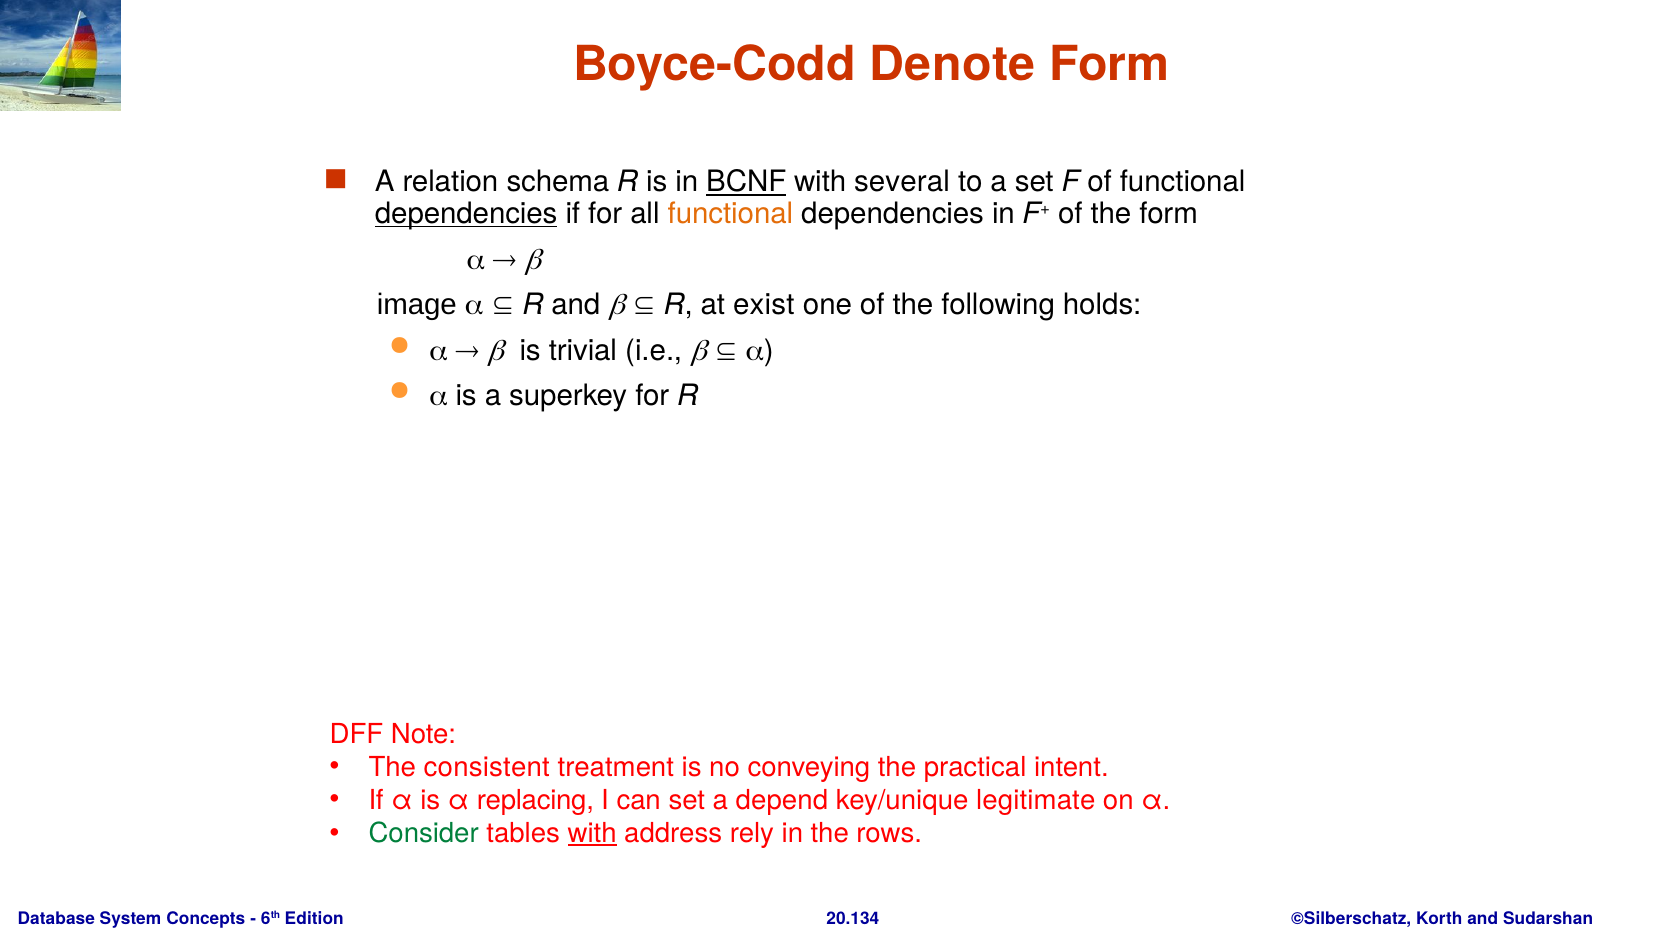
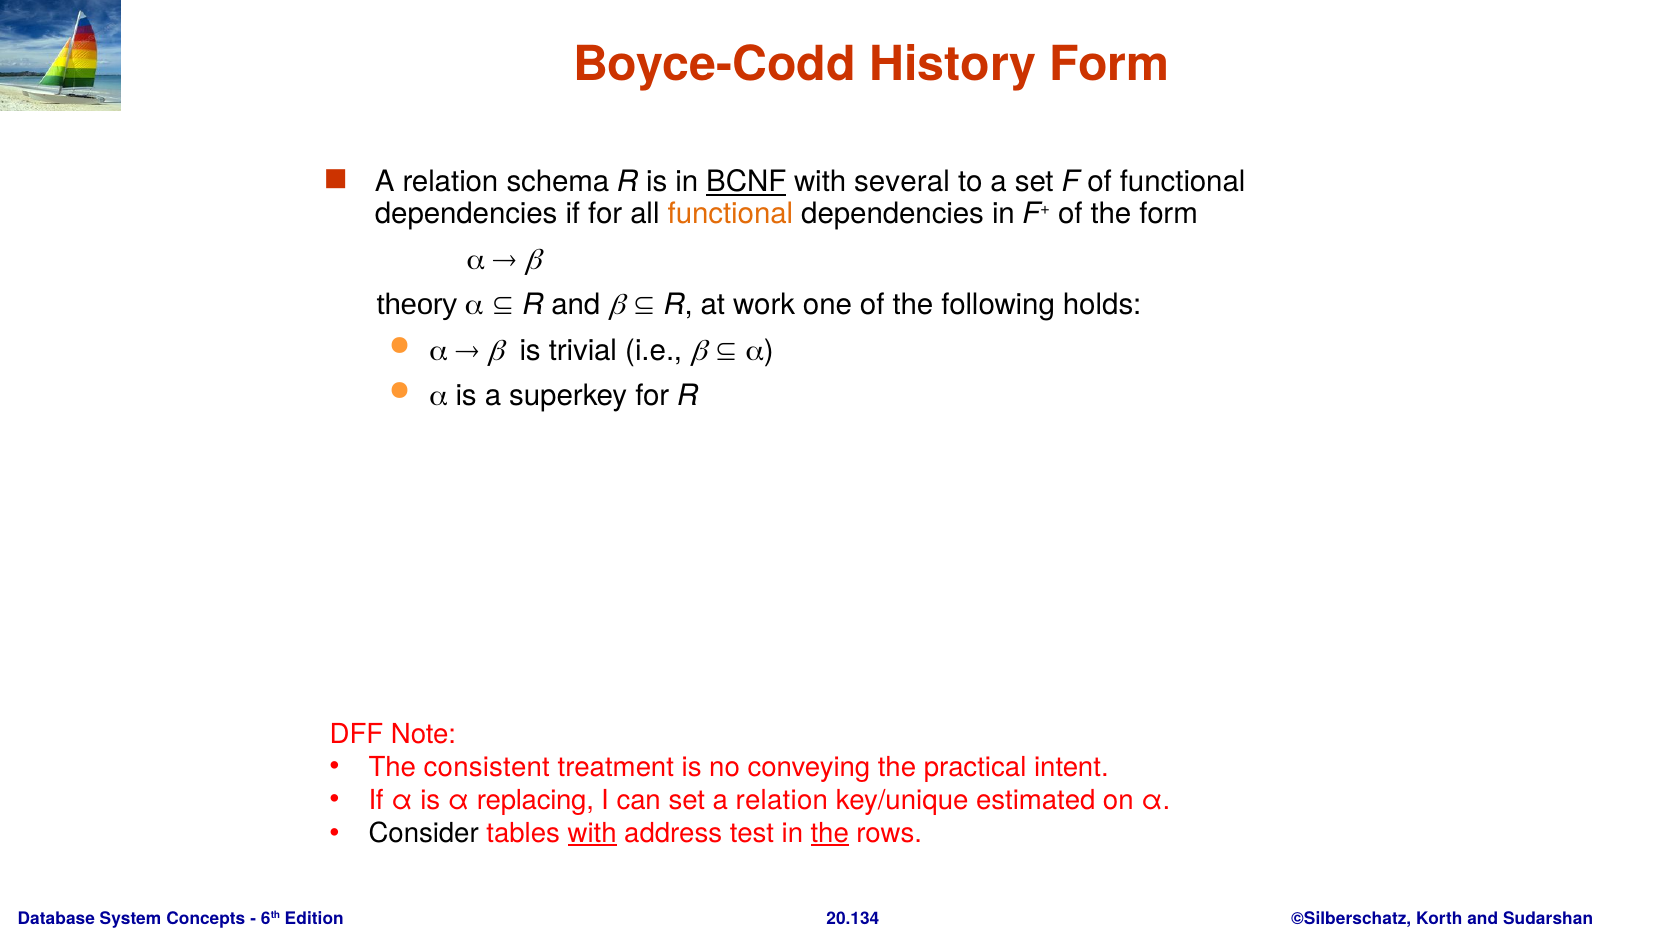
Denote: Denote -> History (953, 65)
dependencies underline: present -> none (466, 214)
image: image -> theory (417, 305)
exist: exist -> work (764, 305)
set a depend: depend -> relation (782, 801)
legitimate: legitimate -> estimated (1036, 801)
Consider colour: green -> black (424, 834)
rely: rely -> test (752, 834)
the underline: none -> present (830, 834)
